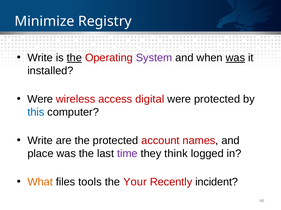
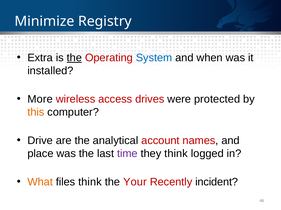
Write: Write -> Extra (40, 58)
System colour: purple -> blue (154, 58)
was underline: present -> none (235, 58)
Were: Were -> More (40, 99)
digital: digital -> drives (150, 99)
this colour: blue -> orange (36, 113)
Write: Write -> Drive (40, 141)
the protected: protected -> analytical (116, 141)
files tools: tools -> think (90, 183)
